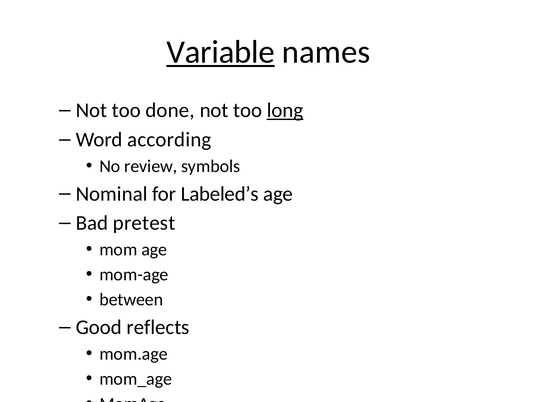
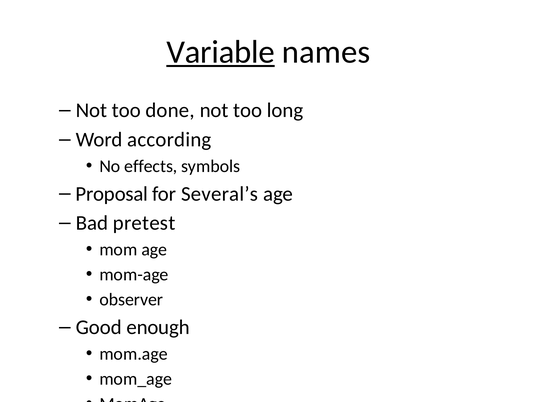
long underline: present -> none (285, 111)
review: review -> effects (151, 167)
Nominal: Nominal -> Proposal (112, 194)
Labeled’s: Labeled’s -> Several’s (220, 194)
between: between -> observer (131, 300)
reflects: reflects -> enough (158, 328)
